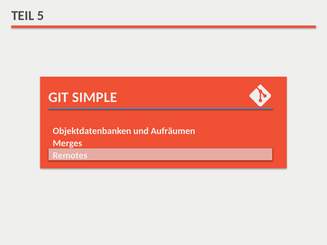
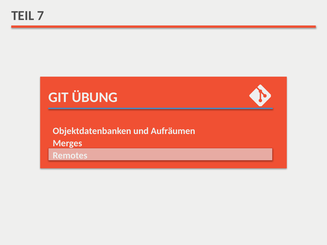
5: 5 -> 7 (41, 16)
SIMPLE: SIMPLE -> ÜBUNG (95, 97)
